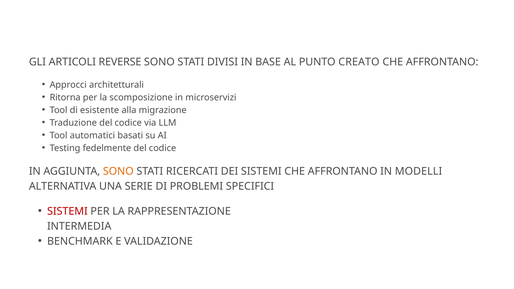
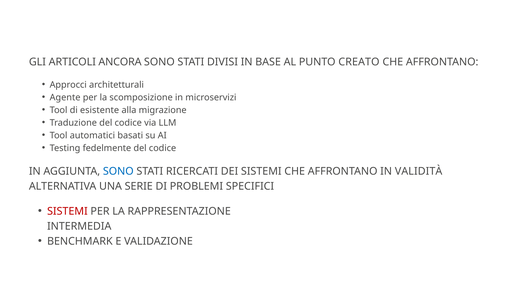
REVERSE: REVERSE -> ANCORA (120, 62)
Ritorna: Ritorna -> Agente (65, 97)
SONO colour: orange -> blue (118, 171)
MODELLI: MODELLI -> VALIDITÀ (419, 171)
